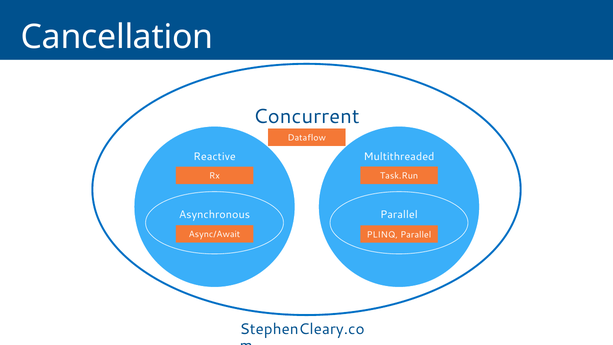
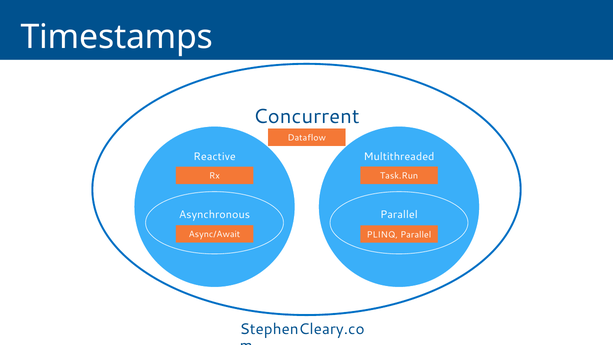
Cancellation: Cancellation -> Timestamps (117, 37)
